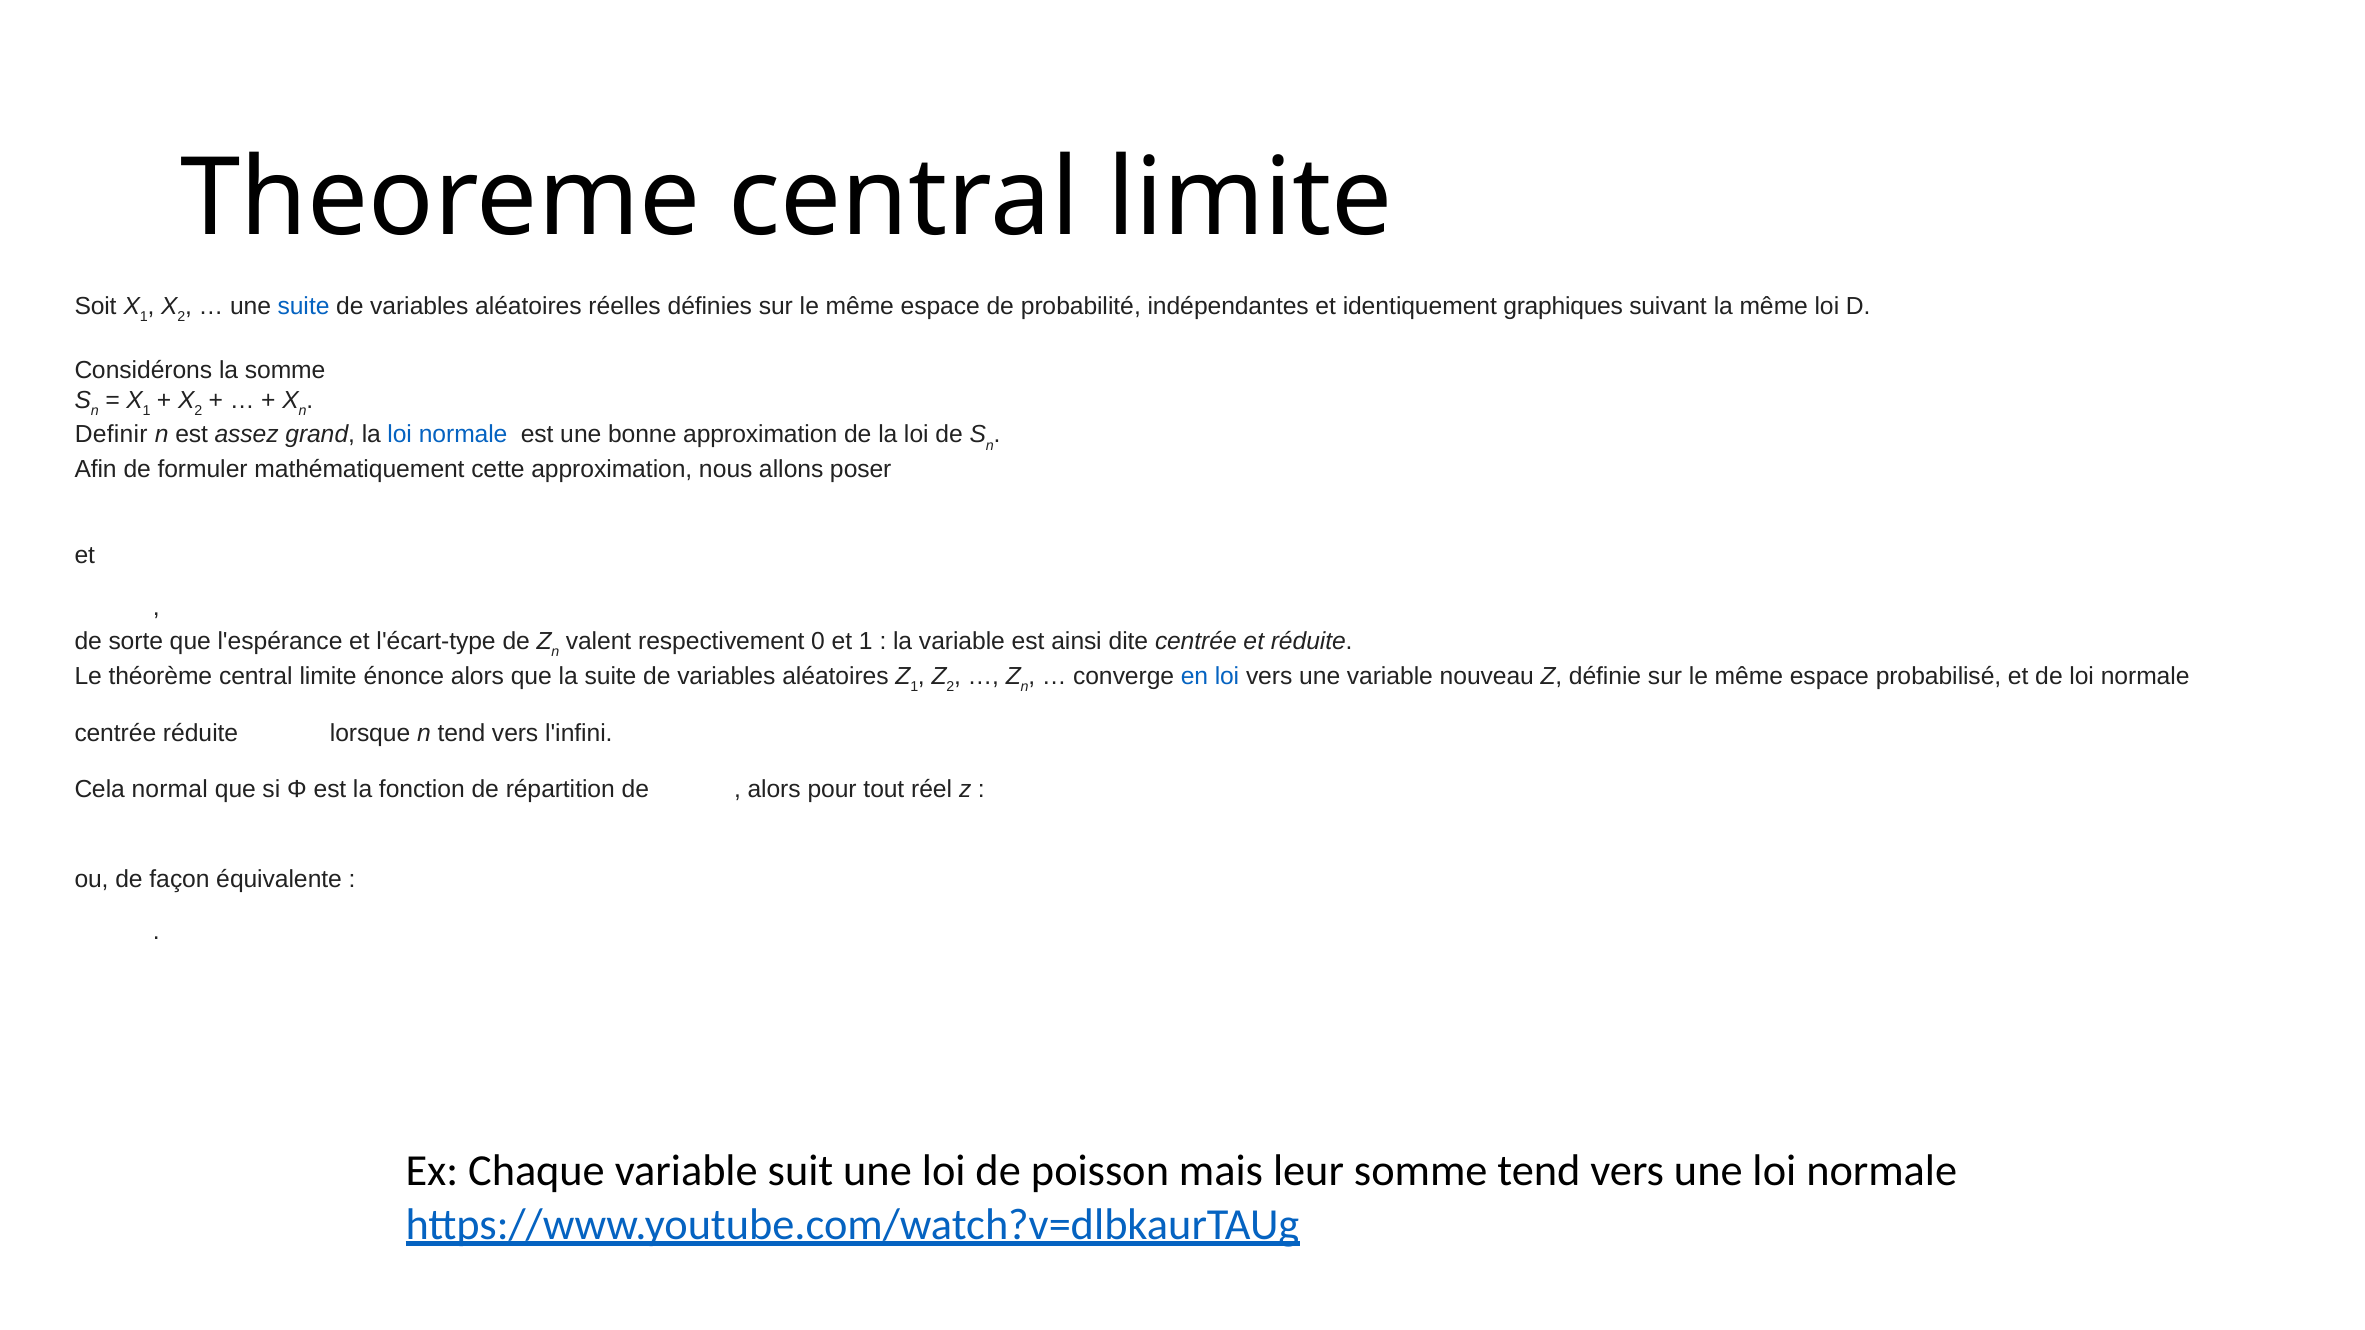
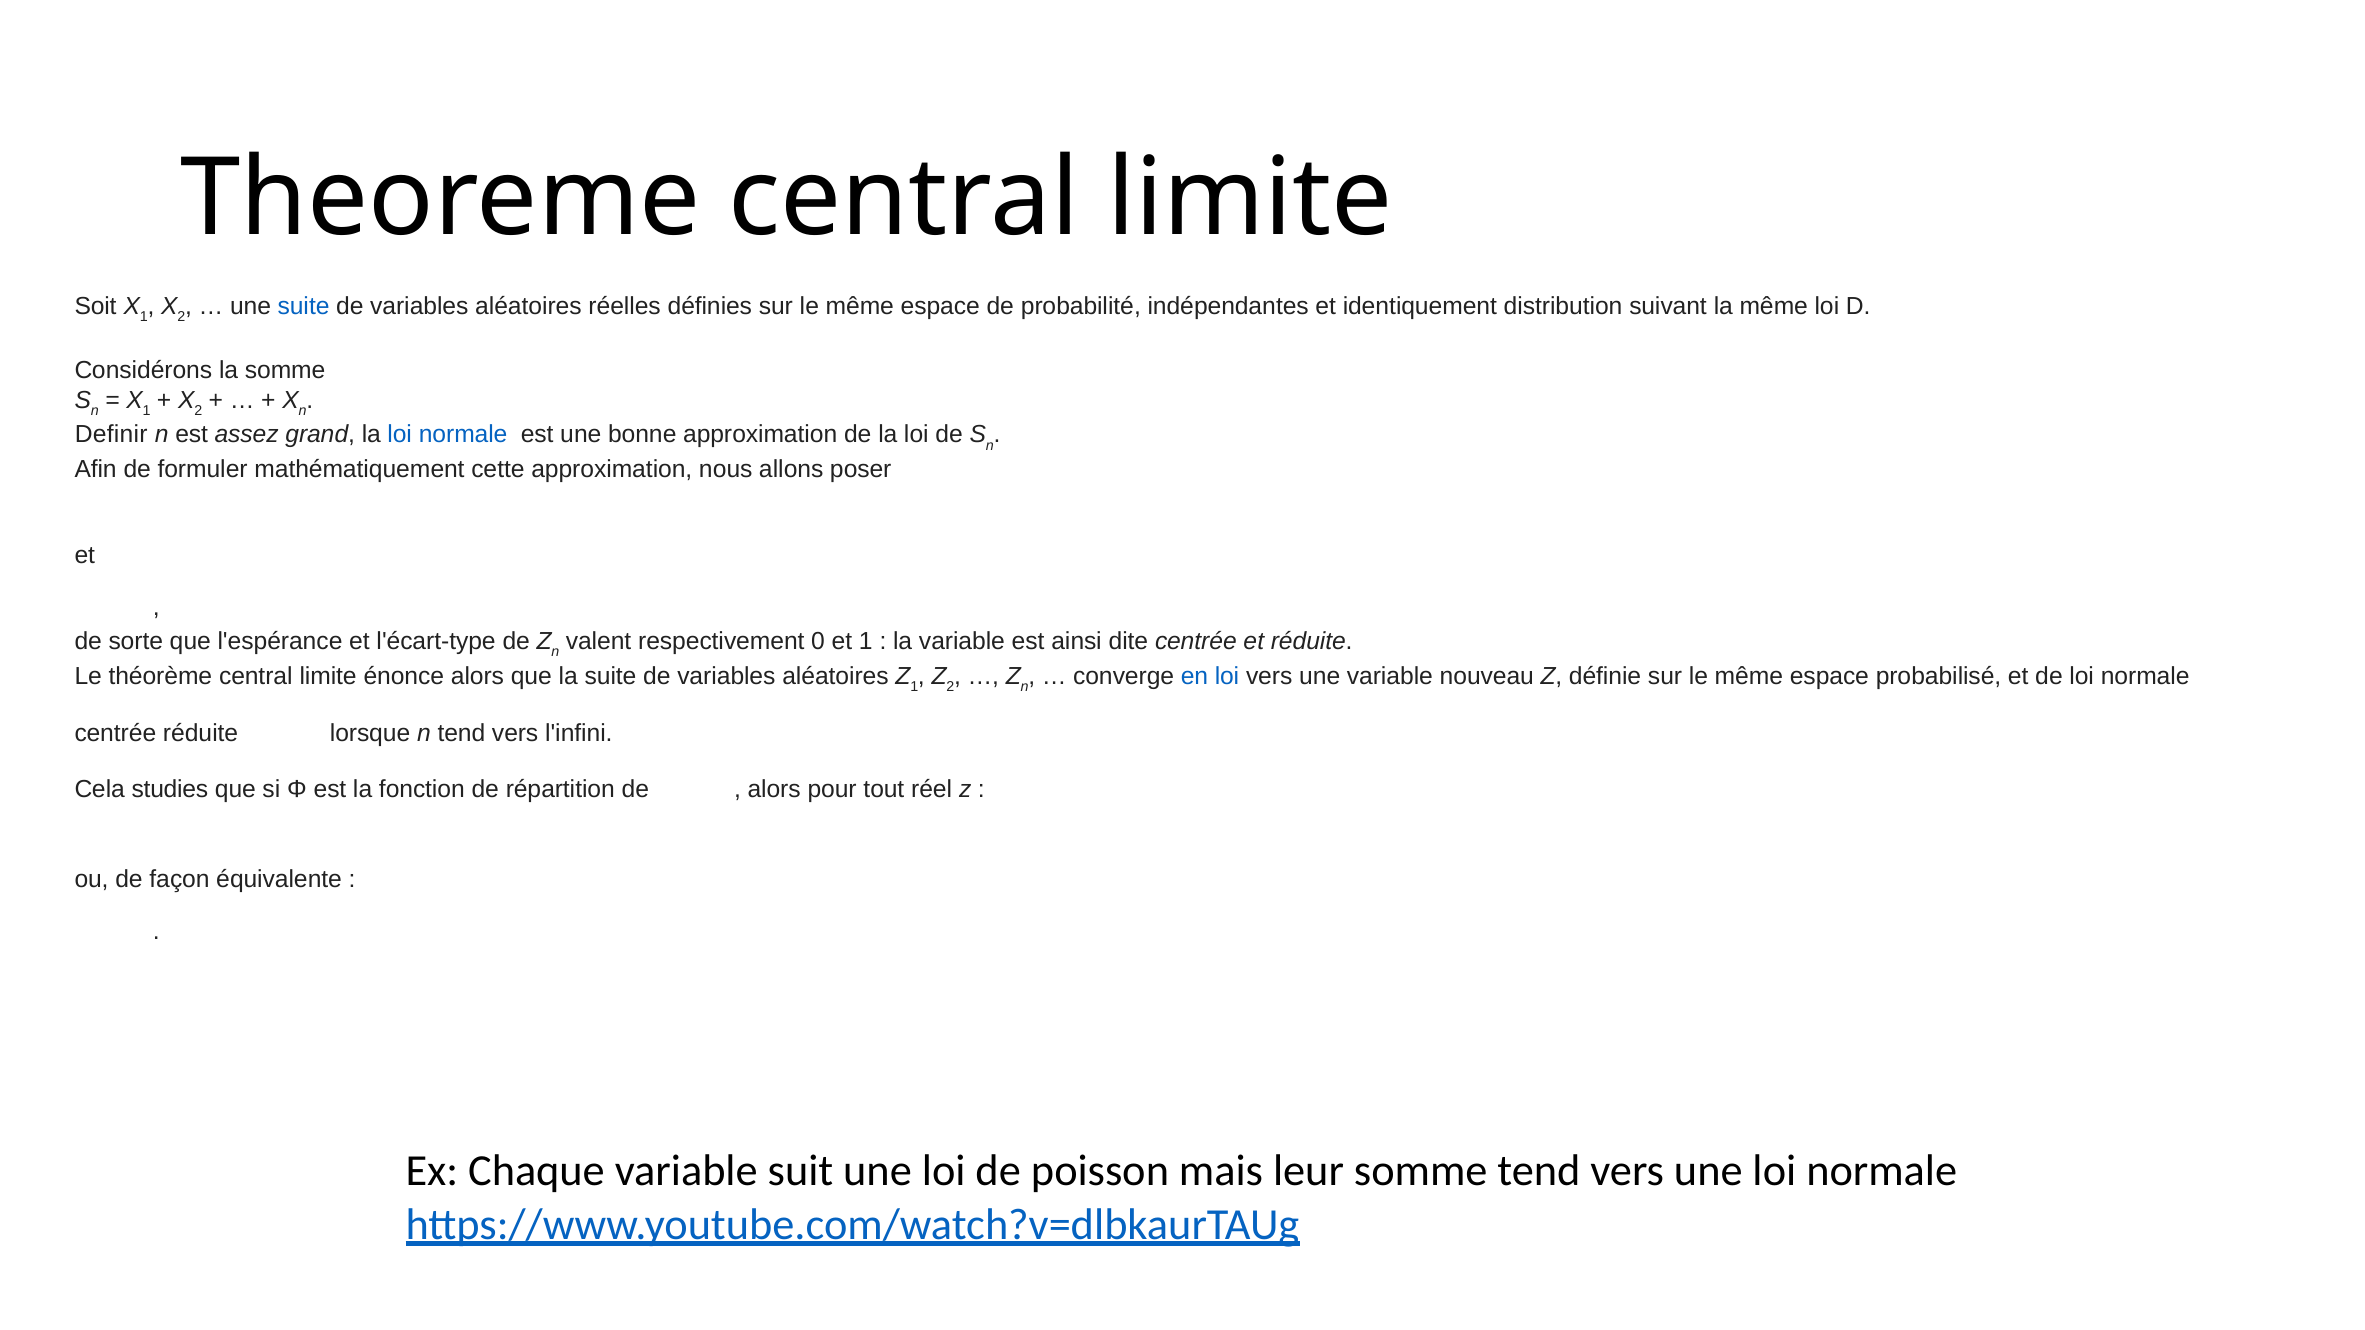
graphiques: graphiques -> distribution (1563, 306)
normal: normal -> studies (170, 789)
